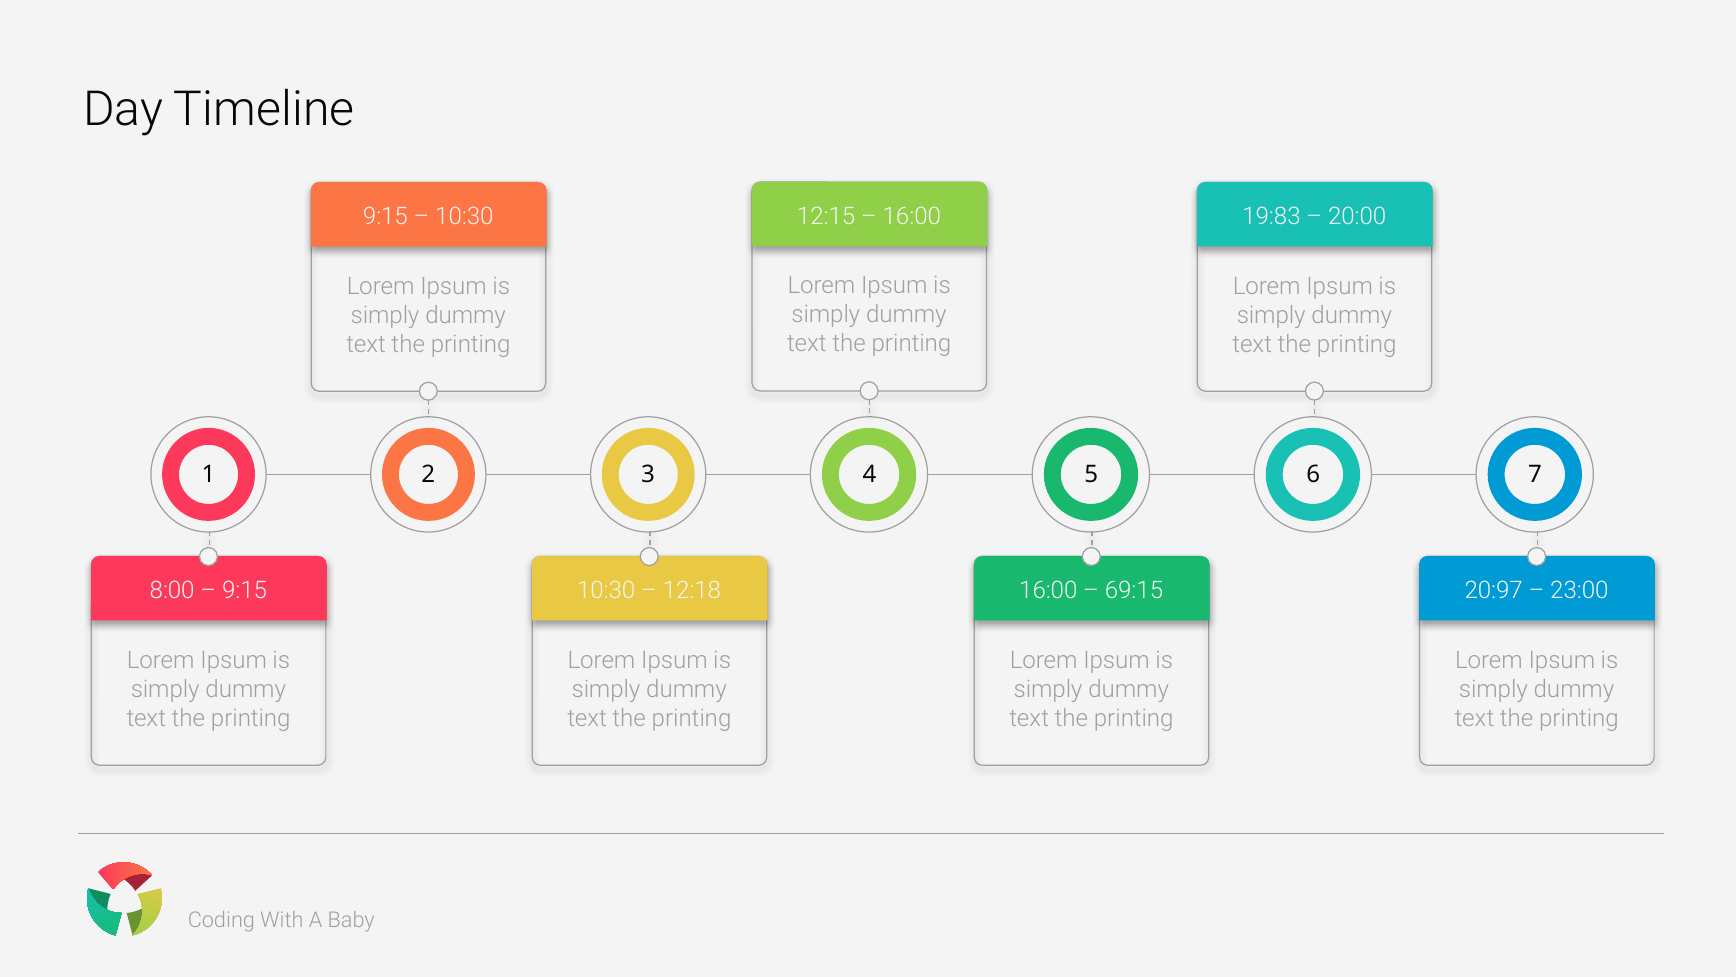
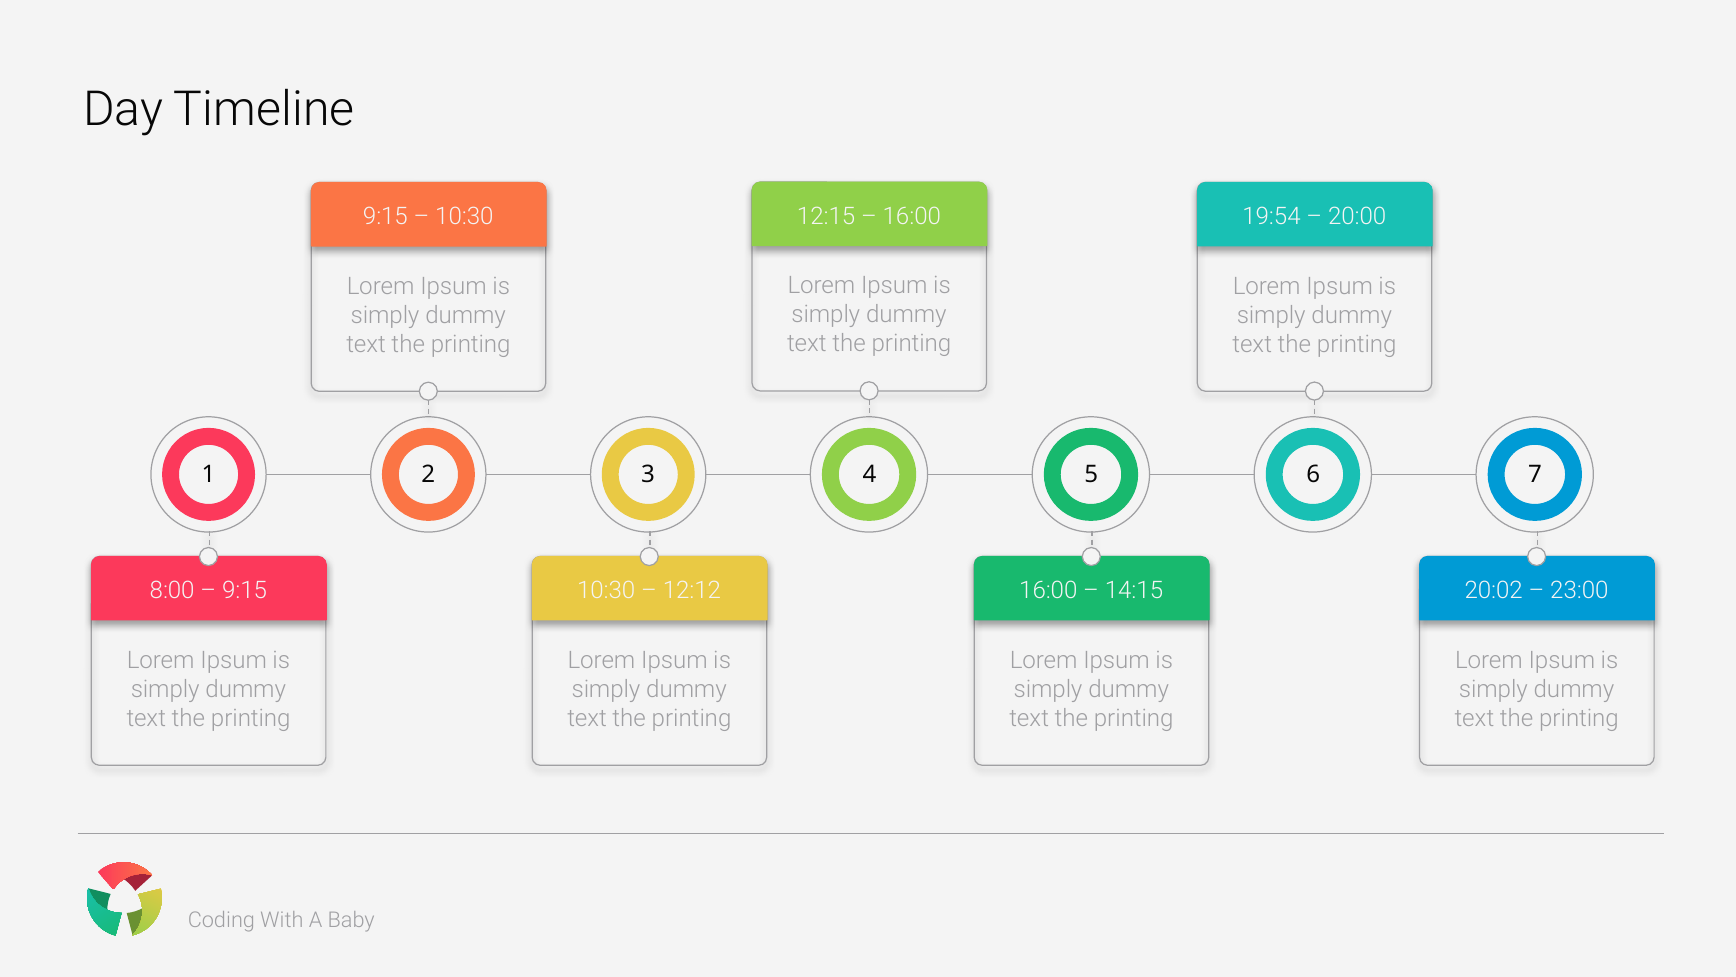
19:83: 19:83 -> 19:54 (1271, 217)
12:18: 12:18 -> 12:12 (692, 591)
69:15: 69:15 -> 14:15 (1134, 591)
20:97: 20:97 -> 20:02 (1494, 591)
